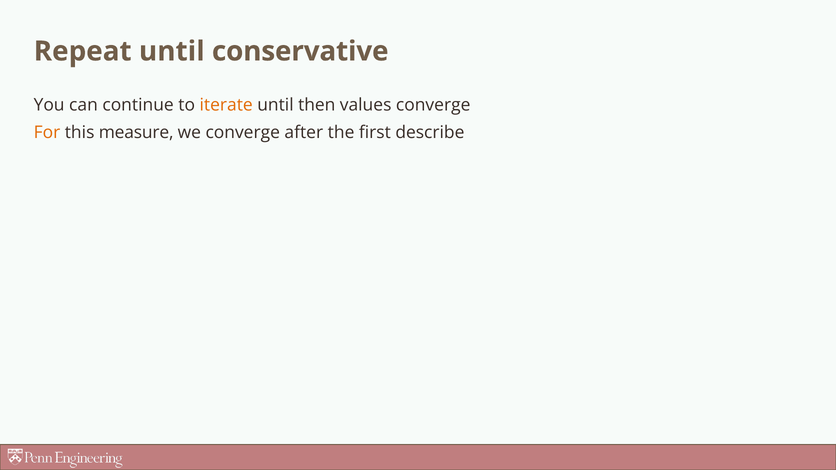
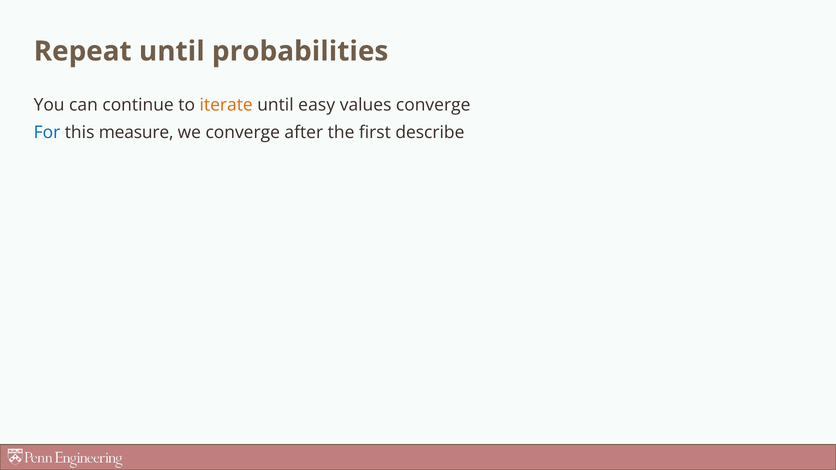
conservative: conservative -> probabilities (300, 51)
then: then -> easy (317, 105)
For colour: orange -> blue (47, 132)
